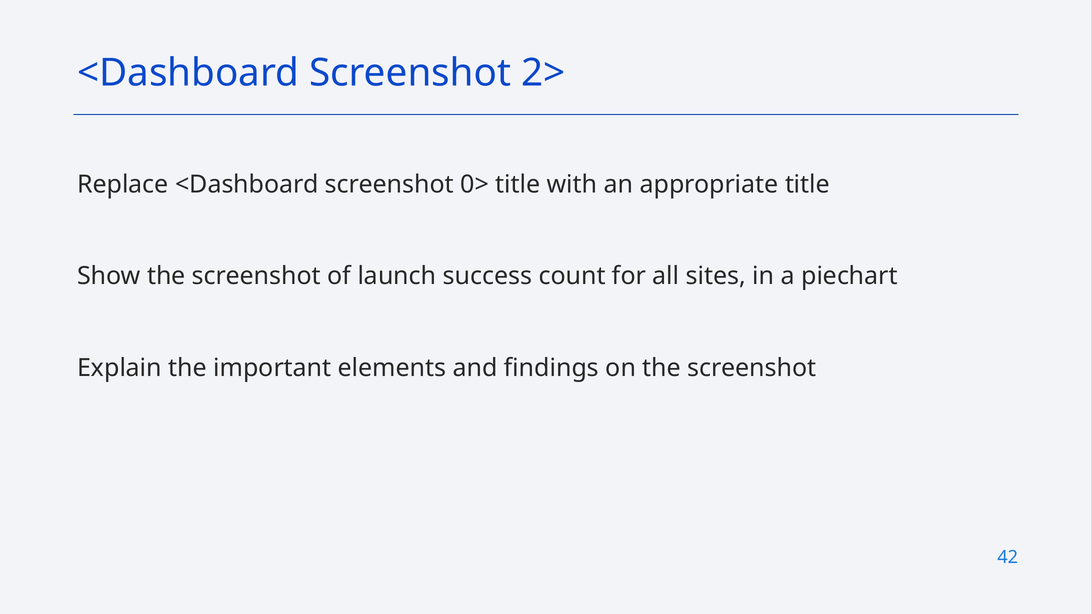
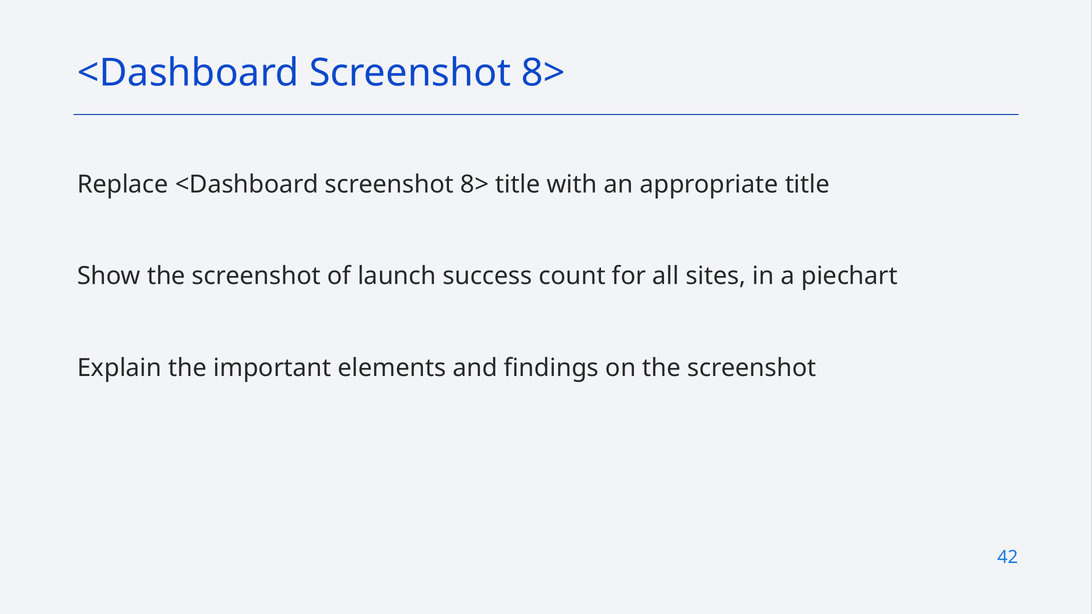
2>: 2> -> 8> (543, 73)
Replace <Dashboard screenshot 0>: 0> -> 8> (475, 184)
